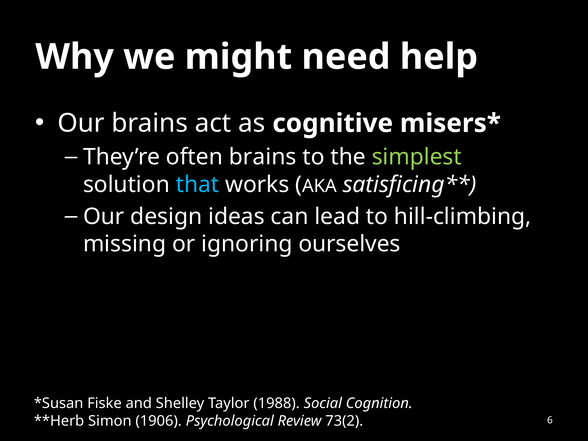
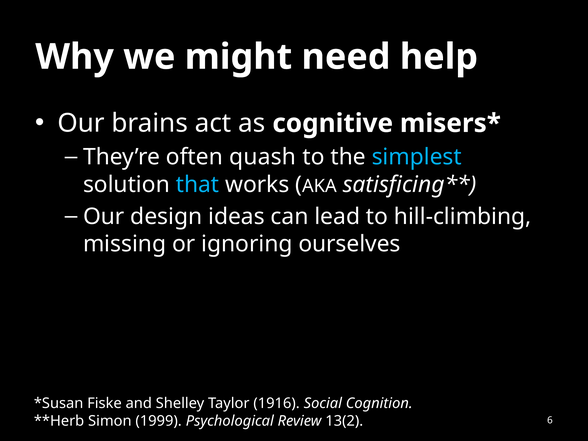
often brains: brains -> quash (263, 157)
simplest colour: light green -> light blue (417, 157)
1988: 1988 -> 1916 (277, 403)
1906: 1906 -> 1999 (159, 421)
73(2: 73(2 -> 13(2 (344, 421)
